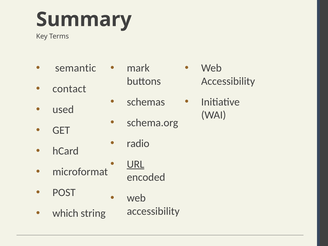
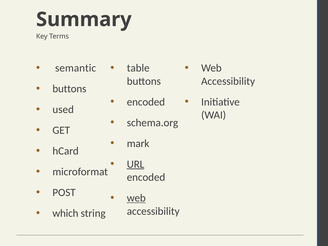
mark: mark -> table (138, 68)
contact: contact -> buttons (69, 89)
schemas: schemas -> encoded (146, 102)
radio: radio -> mark (138, 143)
web underline: none -> present (136, 198)
